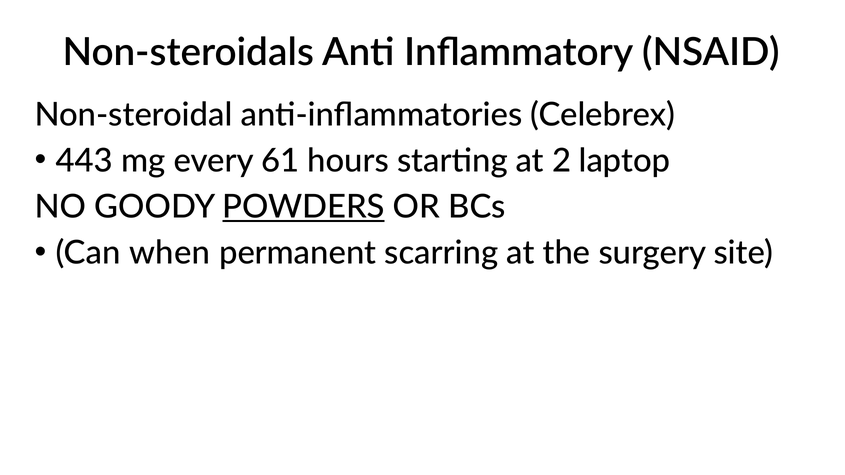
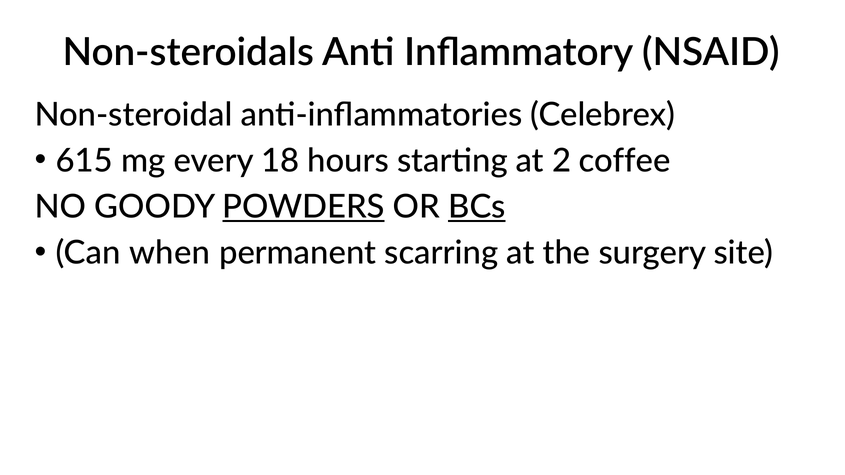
443: 443 -> 615 (84, 161)
61: 61 -> 18 (280, 161)
laptop: laptop -> coffee (625, 161)
BCs underline: none -> present (477, 207)
